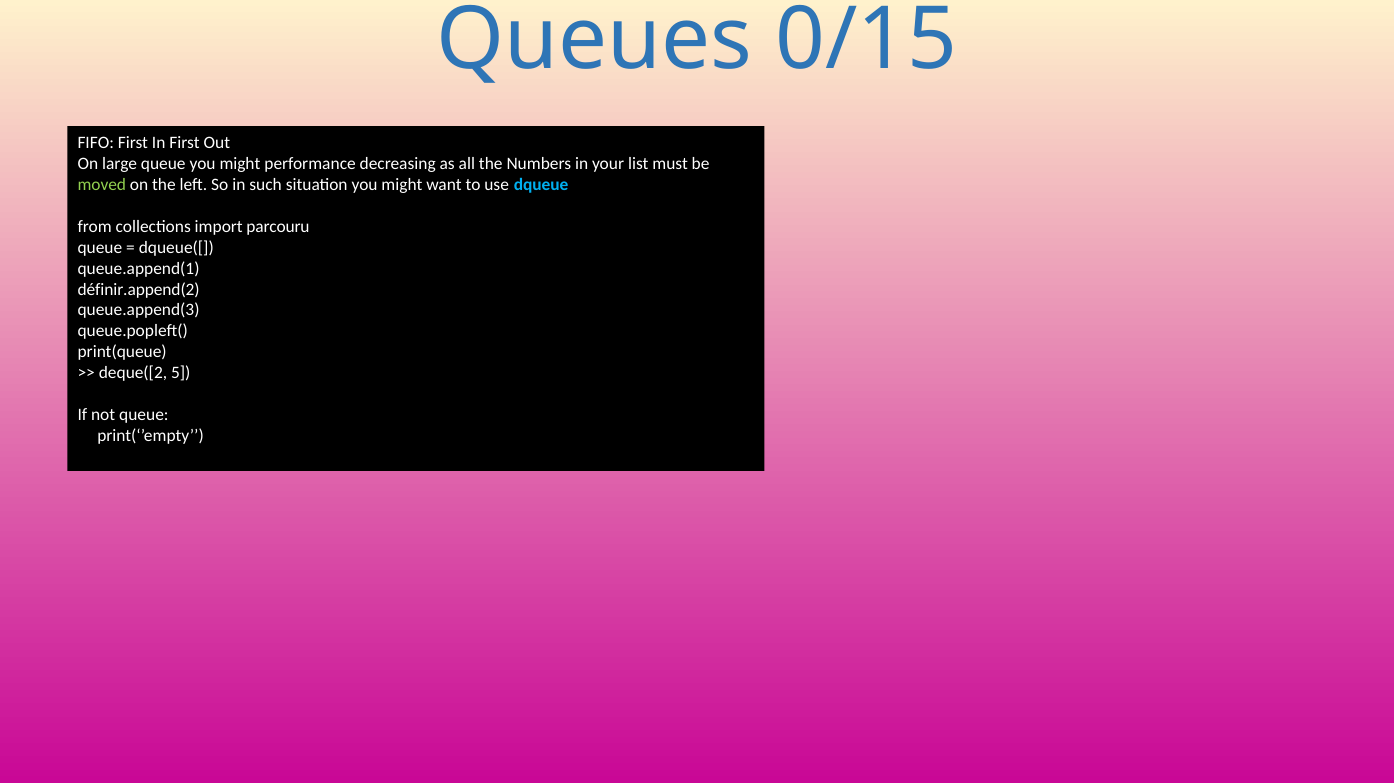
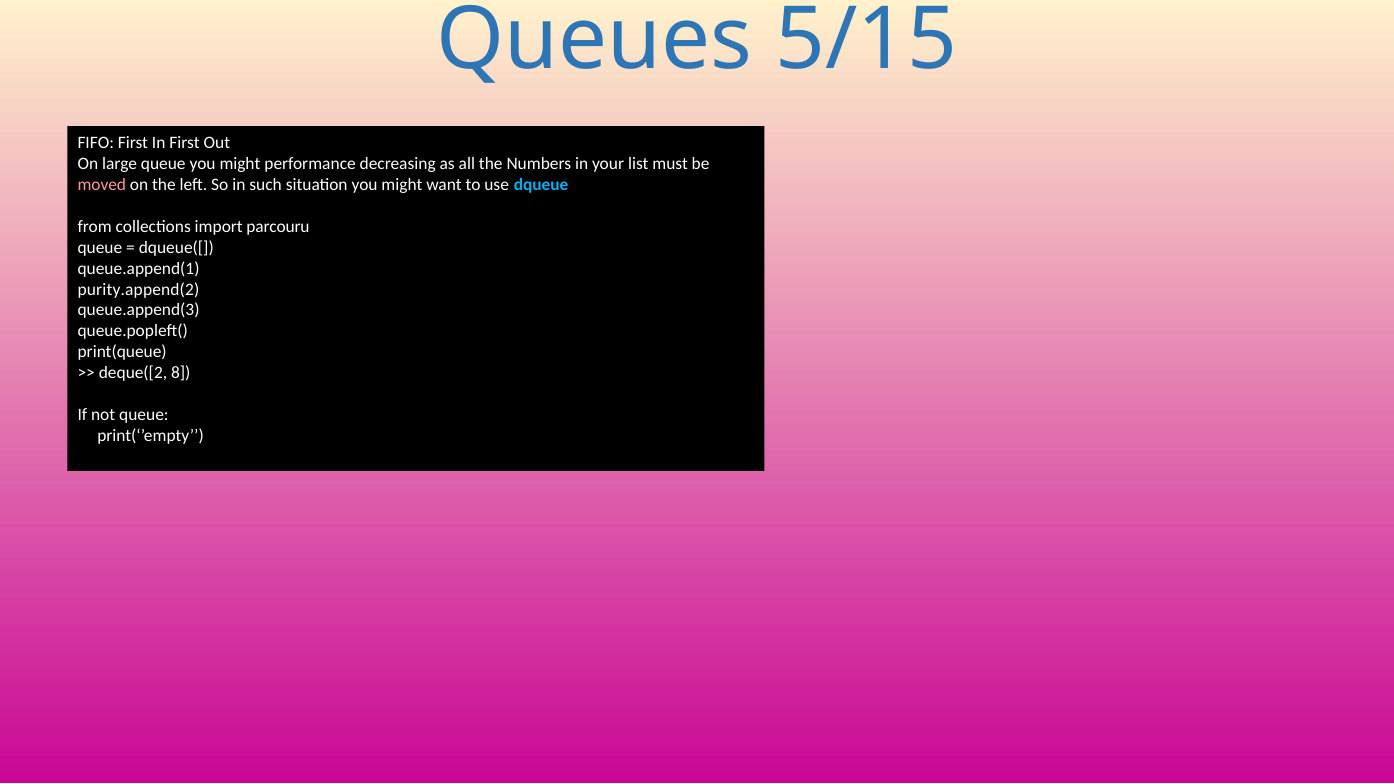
0/15: 0/15 -> 5/15 (866, 40)
moved colour: light green -> pink (102, 185)
définir.append(2: définir.append(2 -> purity.append(2 (139, 289)
5: 5 -> 8 (181, 373)
